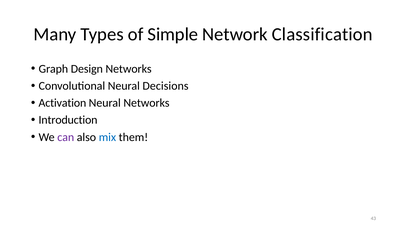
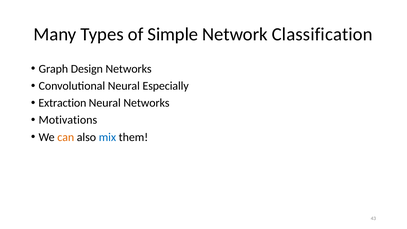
Decisions: Decisions -> Especially (166, 86)
Activation: Activation -> Extraction (62, 103)
Introduction: Introduction -> Motivations (68, 120)
can colour: purple -> orange (66, 137)
